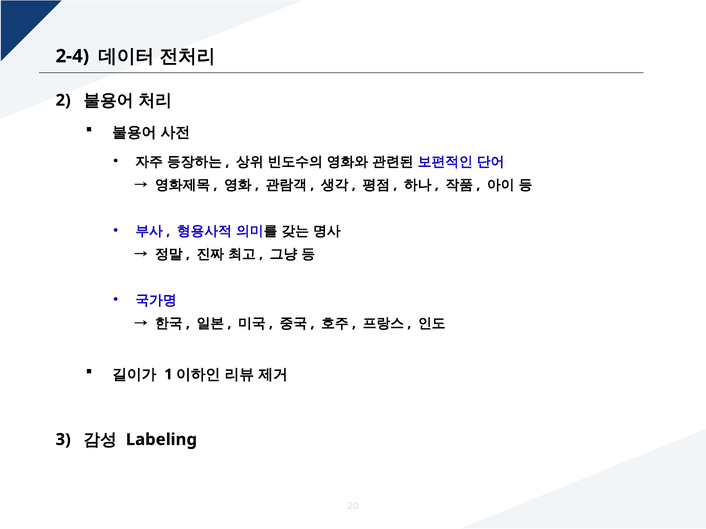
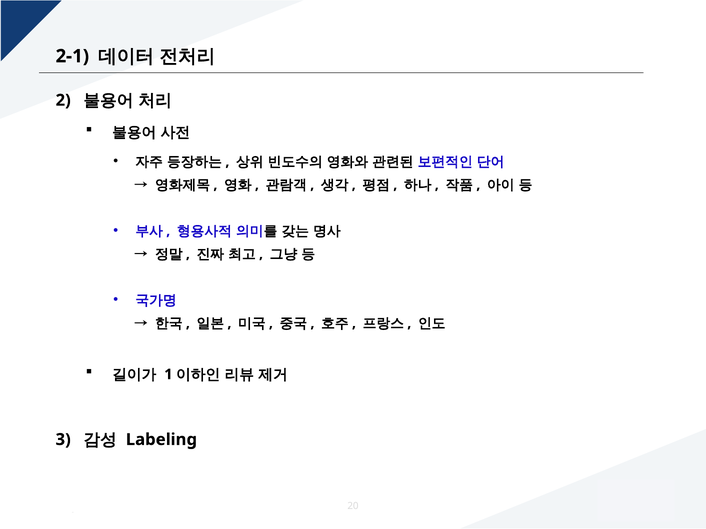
2-4: 2-4 -> 2-1 (72, 56)
